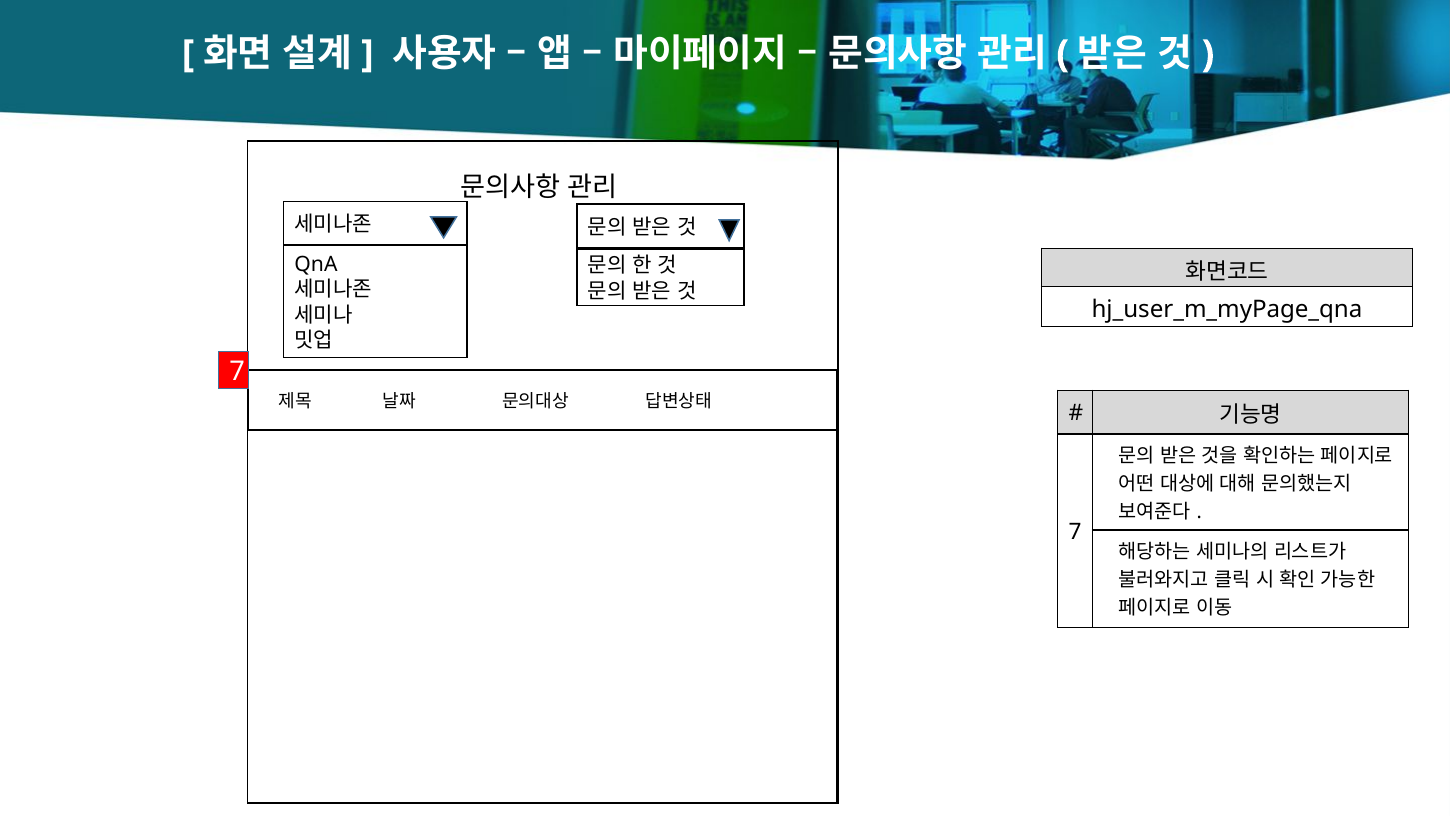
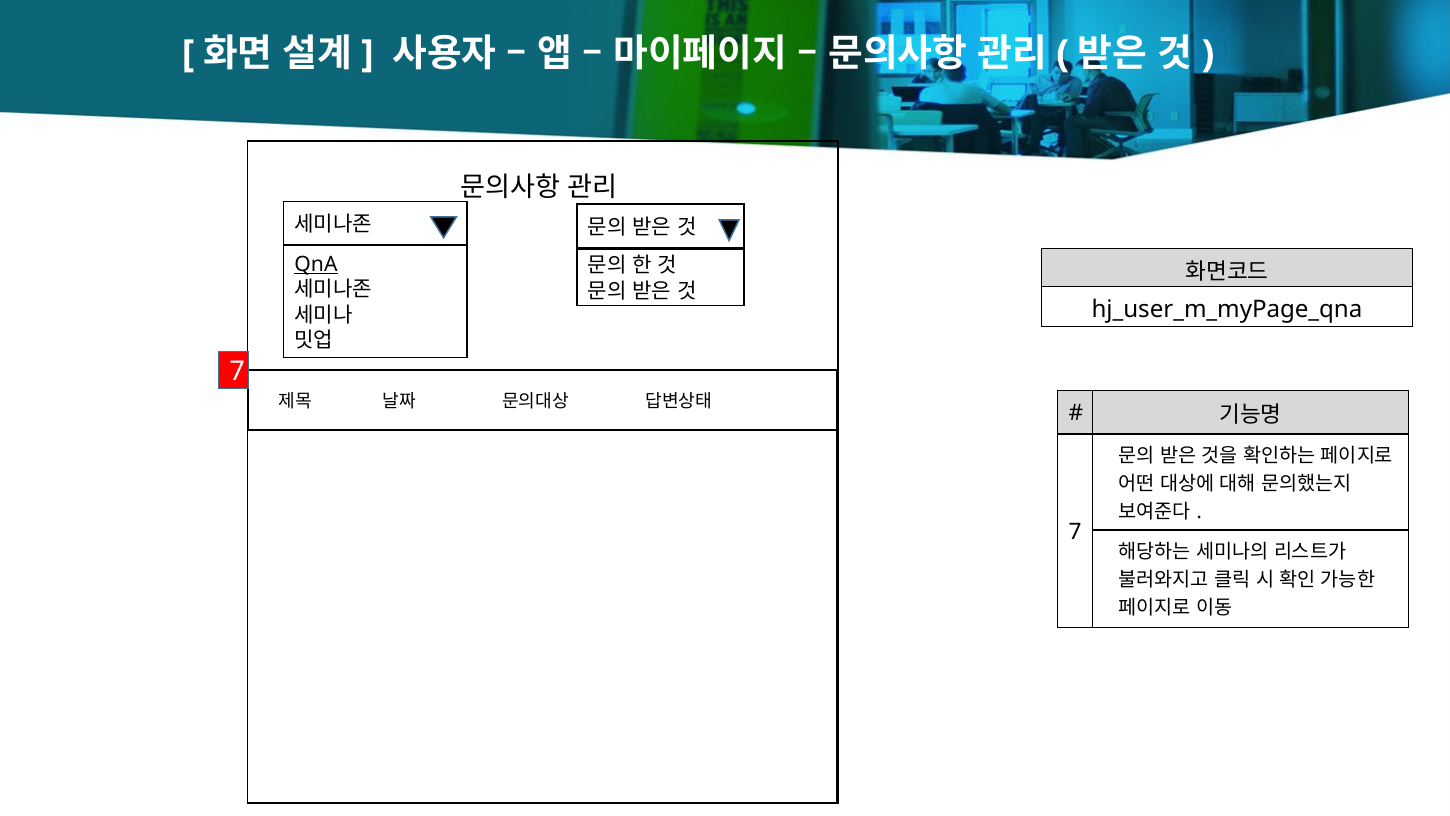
QnA underline: none -> present (316, 264)
